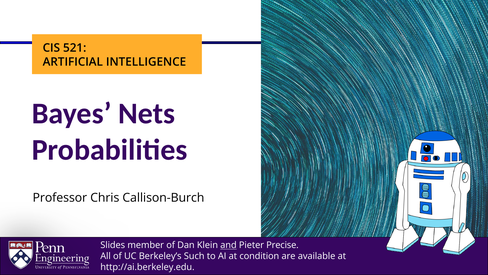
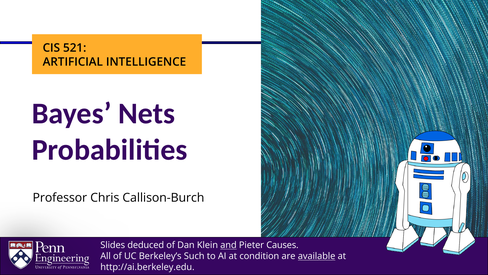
member: member -> deduced (146, 245)
Precise: Precise -> Causes (282, 245)
available underline: none -> present (317, 256)
